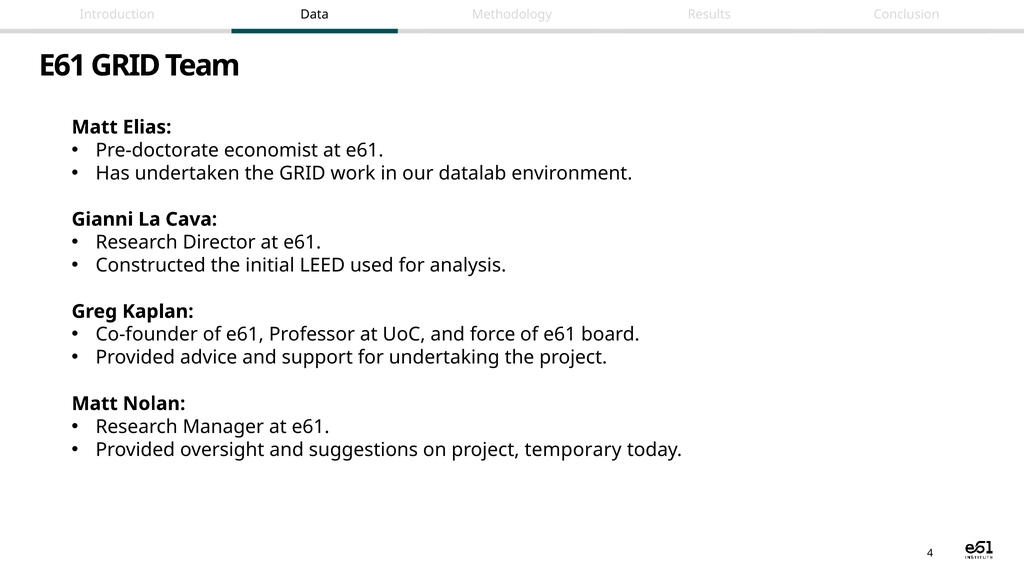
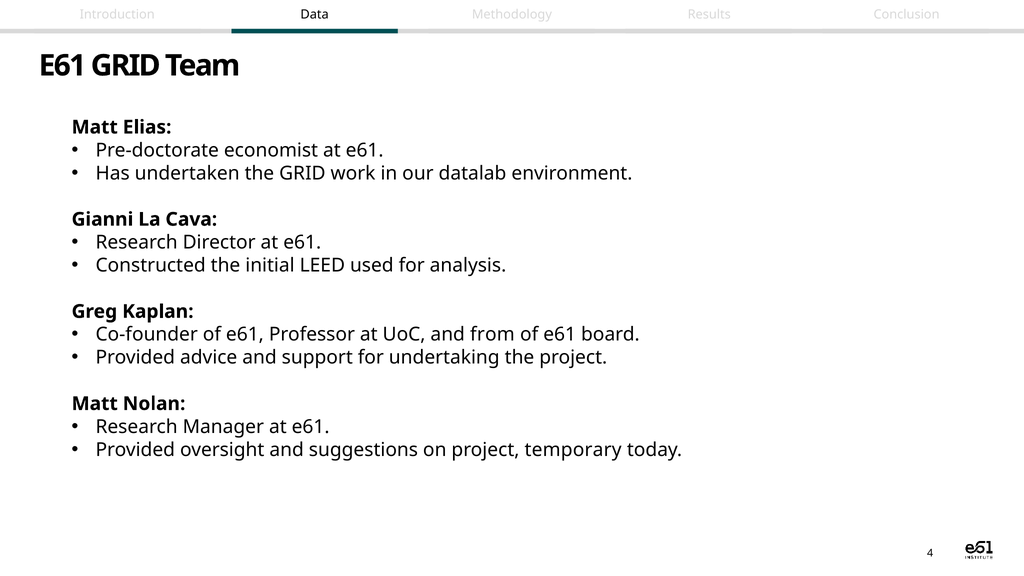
force: force -> from (492, 335)
